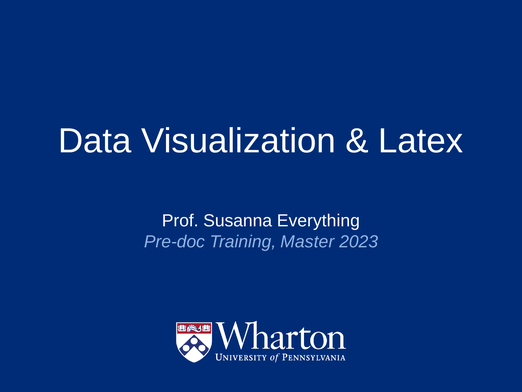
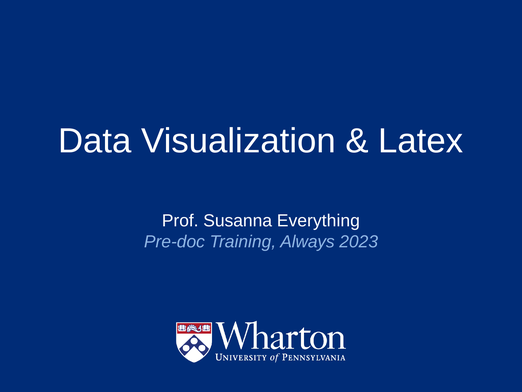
Master: Master -> Always (307, 241)
